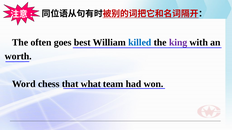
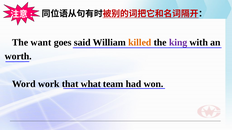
often: often -> want (41, 43)
best: best -> said (82, 43)
killed colour: blue -> orange (140, 43)
chess: chess -> work (49, 84)
